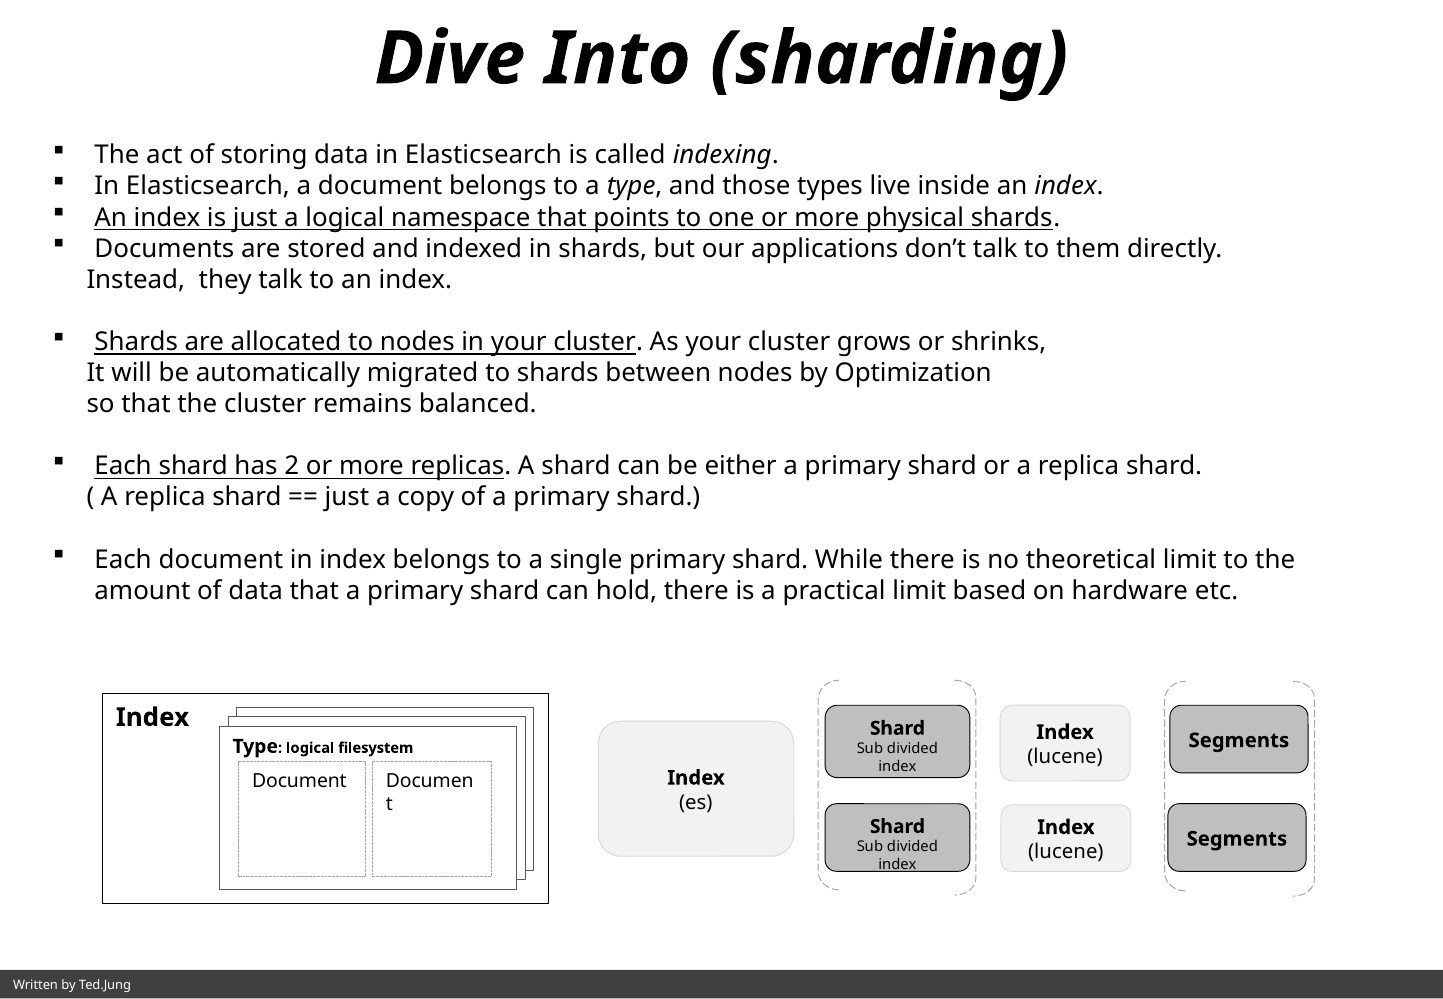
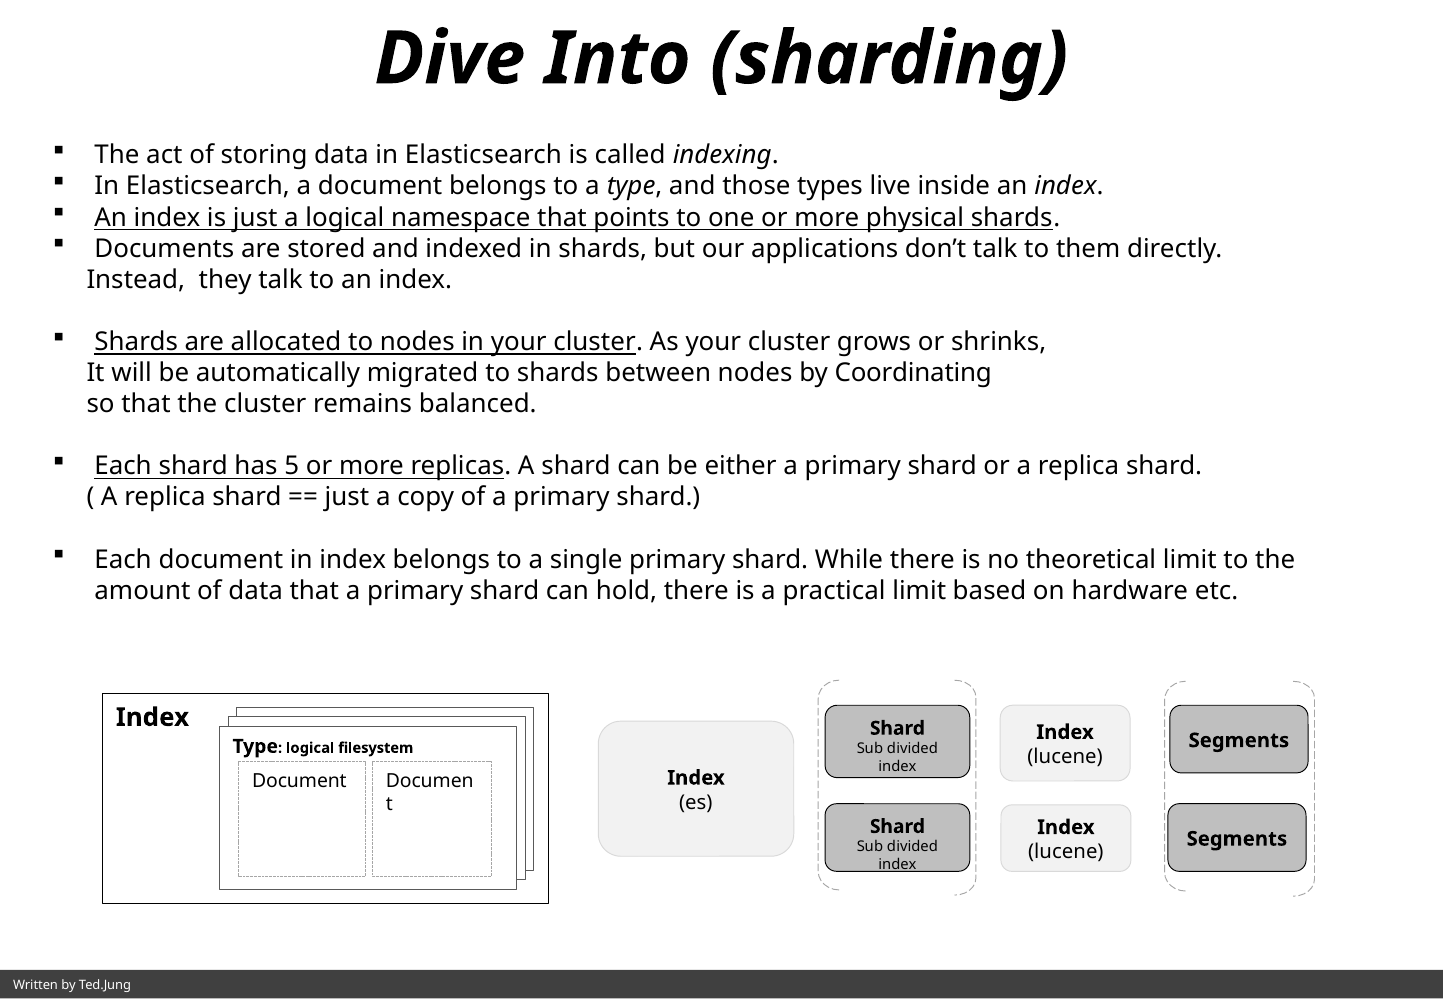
Optimization: Optimization -> Coordinating (913, 373)
2: 2 -> 5 (292, 466)
